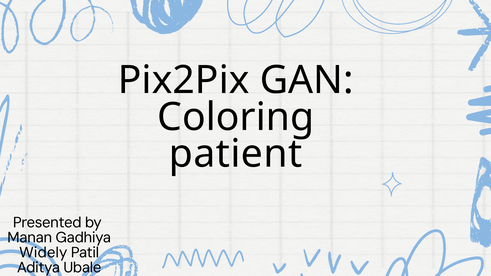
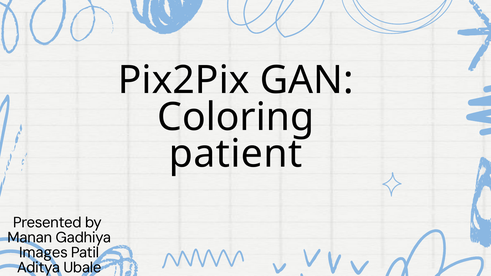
Widely: Widely -> Images (43, 253)
